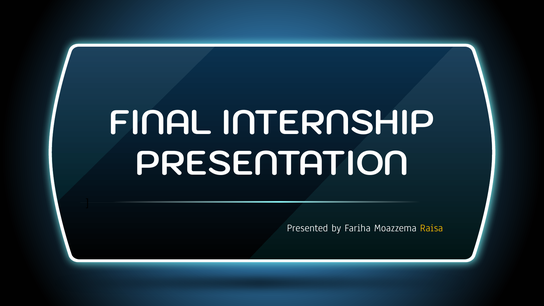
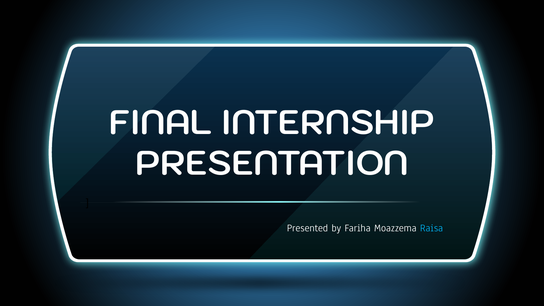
Raisa colour: yellow -> light blue (431, 228)
